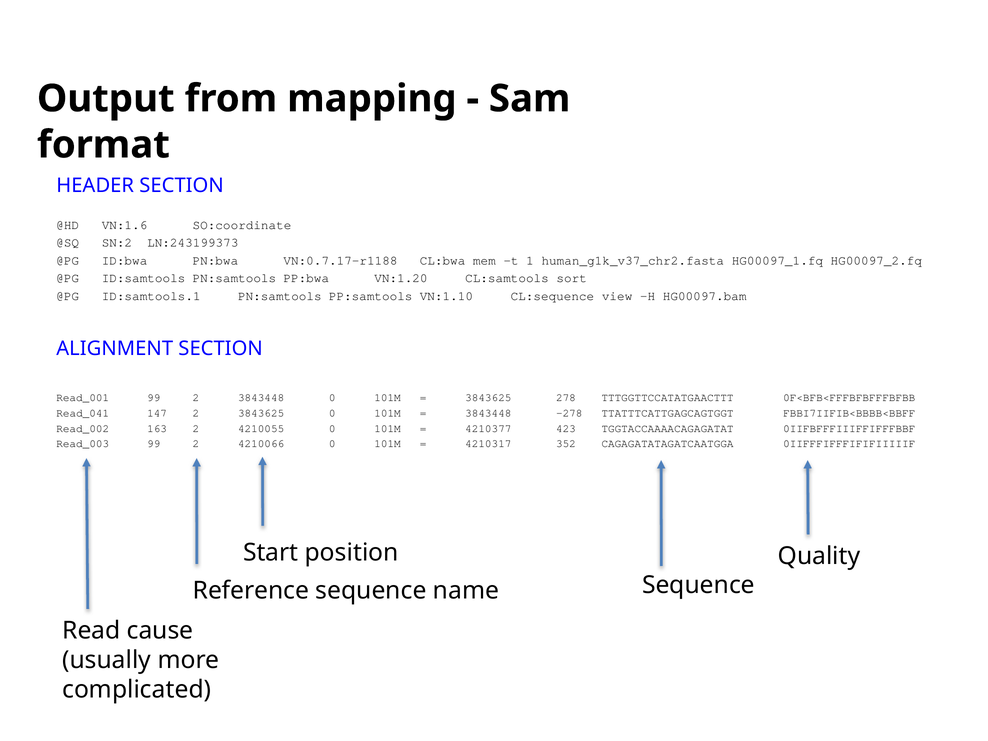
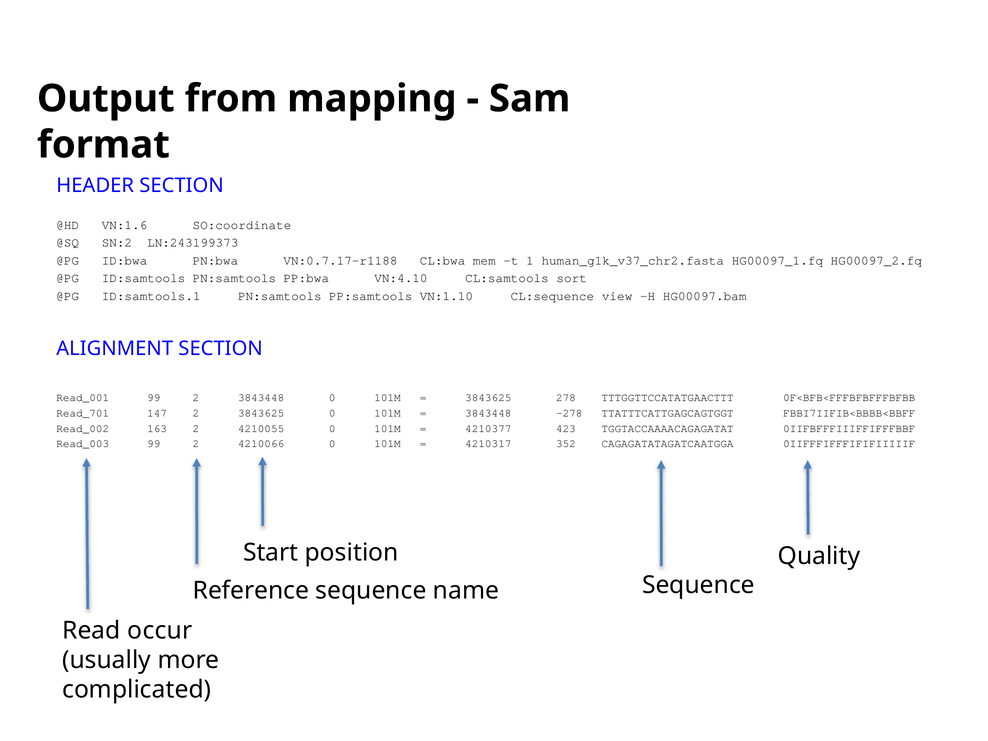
VN:1.20: VN:1.20 -> VN:4.10 (401, 278)
Read_041: Read_041 -> Read_701 (83, 413)
cause: cause -> occur (160, 630)
